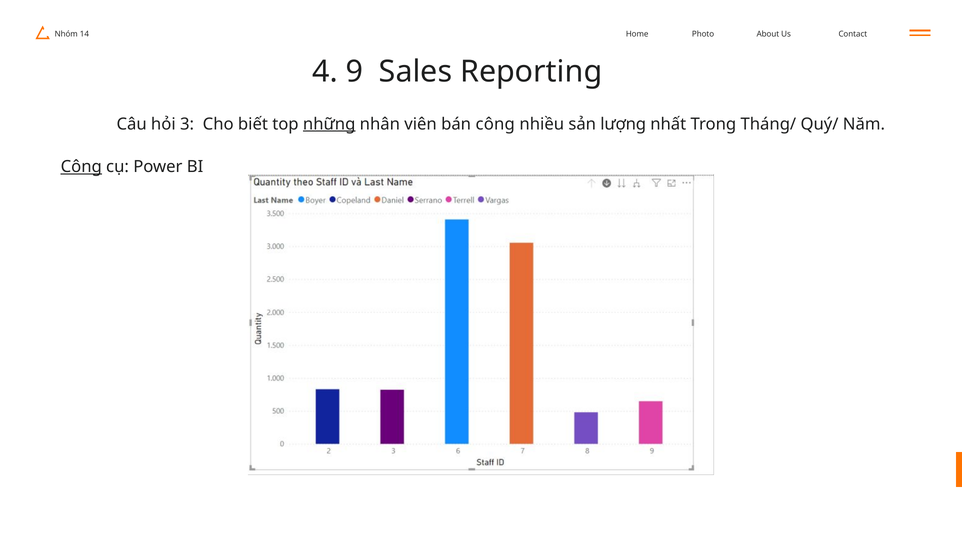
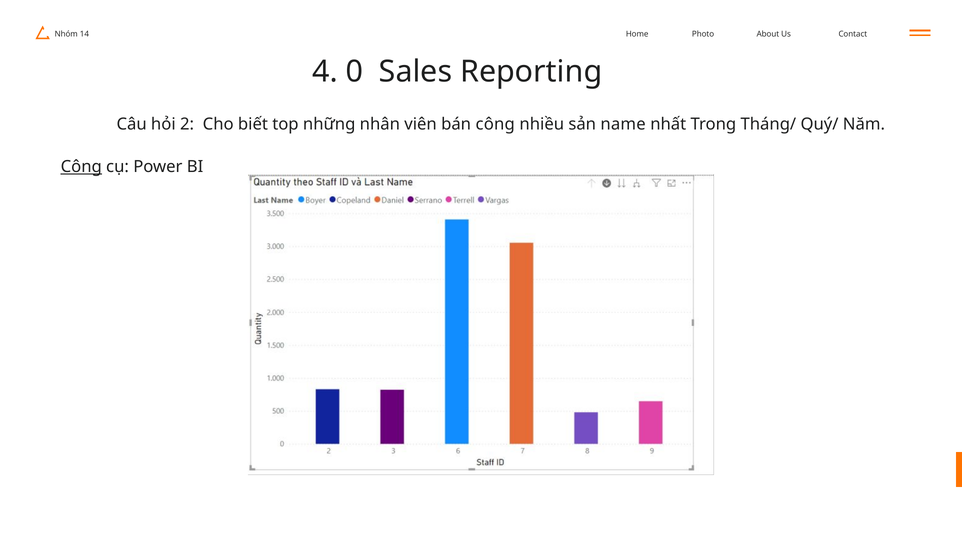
9: 9 -> 0 (354, 72)
3: 3 -> 2 (187, 124)
những underline: present -> none (329, 124)
lượng: lượng -> name (623, 124)
